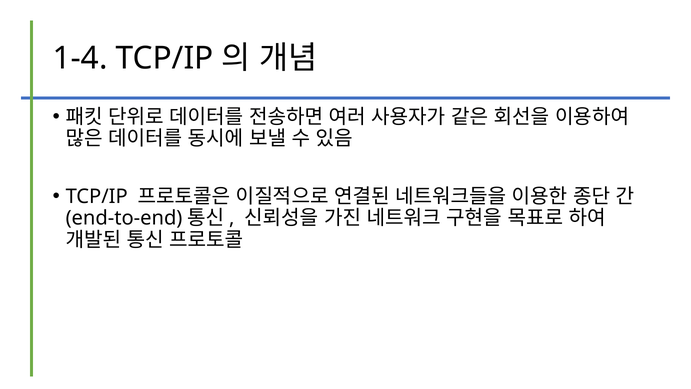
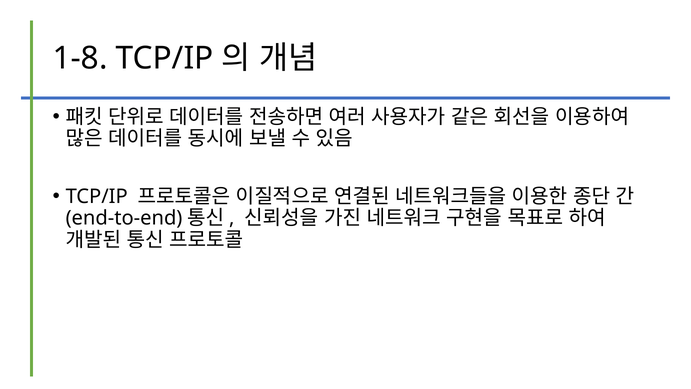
1-4: 1-4 -> 1-8 (80, 58)
